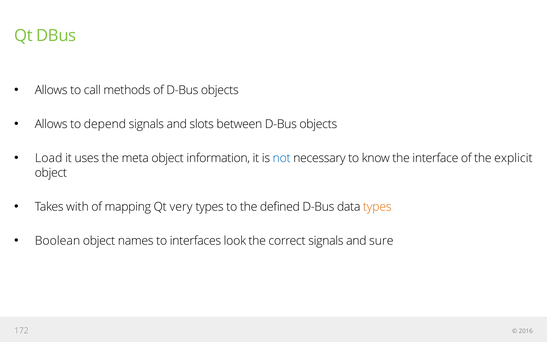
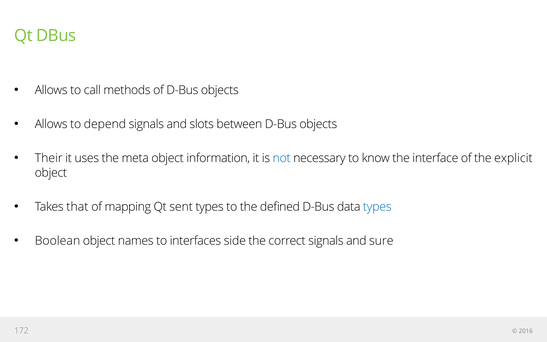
Load: Load -> Their (49, 158)
with: with -> that (77, 207)
very: very -> sent (181, 207)
types colour: orange -> blue (377, 207)
look: look -> side (235, 241)
